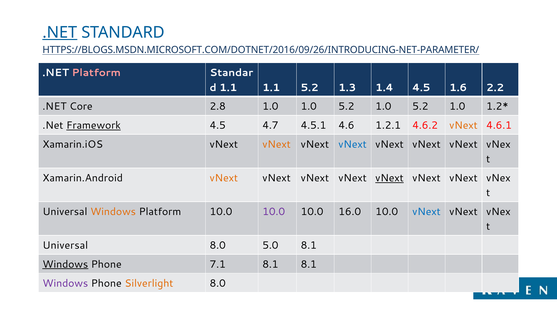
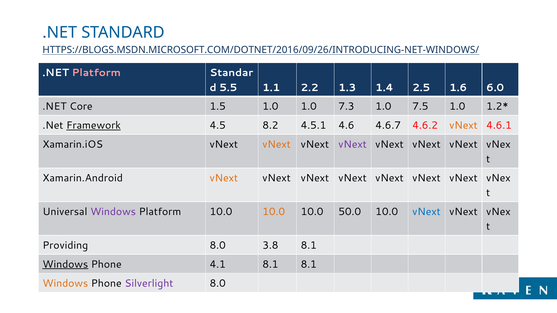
.NET underline: present -> none (60, 33)
HTTPS://BLOGS.MSDN.MICROSOFT.COM/DOTNET/2016/09/26/INTRODUCING-NET-PARAMETER/: HTTPS://BLOGS.MSDN.MICROSOFT.COM/DOTNET/2016/09/26/INTRODUCING-NET-PARAMETER/ -> HTTPS://BLOGS.MSDN.MICROSOFT.COM/DOTNET/2016/09/26/INTRODUCING-NET-WINDOWS/ (261, 50)
1.1: 1.1 -> 5.5 (228, 88)
1.1 5.2: 5.2 -> 2.2 (310, 88)
1.4 4.5: 4.5 -> 2.5 (421, 88)
2.2: 2.2 -> 6.0 (495, 88)
2.8: 2.8 -> 1.5 (218, 107)
1.0 1.0 5.2: 5.2 -> 7.3 (346, 107)
5.2: 5.2 -> 7.5 (420, 107)
4.7: 4.7 -> 8.2 (270, 126)
1.2.1: 1.2.1 -> 4.6.7 (388, 126)
vNext colour: blue -> purple (353, 145)
vNext underline: present -> none (390, 178)
Windows colour: orange -> purple (113, 212)
10.0 colour: purple -> orange (274, 212)
16.0: 16.0 -> 50.0 (350, 212)
Universal: Universal -> Providing (65, 246)
5.0: 5.0 -> 3.8 (270, 246)
7.1: 7.1 -> 4.1 (218, 265)
Windows colour: purple -> orange (65, 284)
Silverlight colour: orange -> purple (149, 284)
